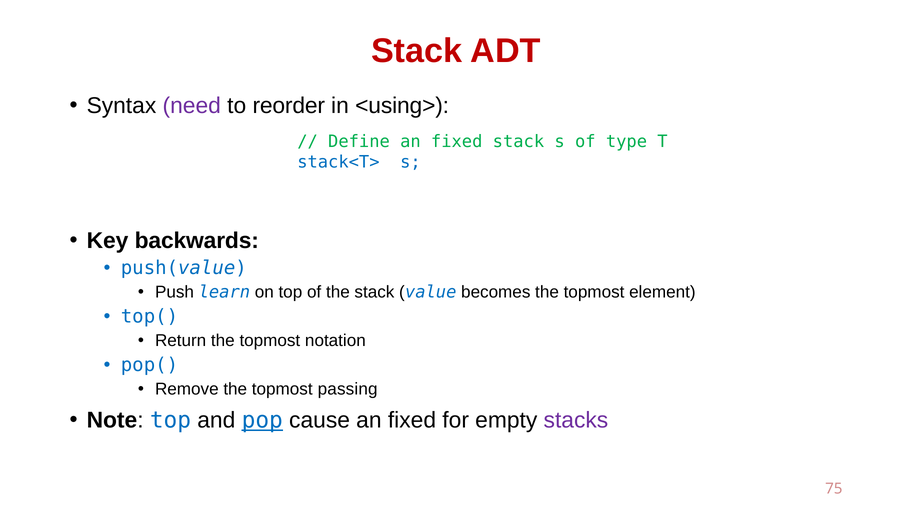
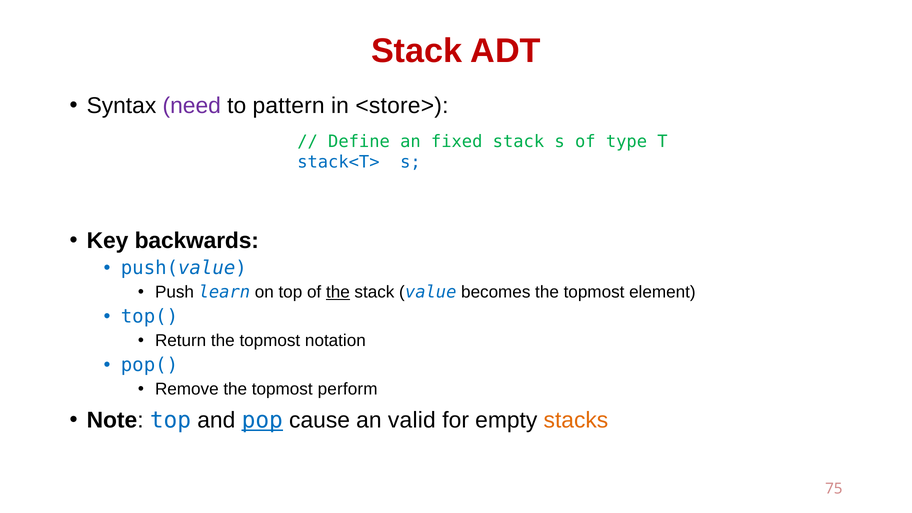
reorder: reorder -> pattern (289, 106)
<using>: <using> -> <store> (402, 106)
the underline: none -> present (338, 292)
passing: passing -> perform (348, 389)
cause an fixed: fixed -> valid (412, 420)
stacks colour: purple -> orange (576, 420)
